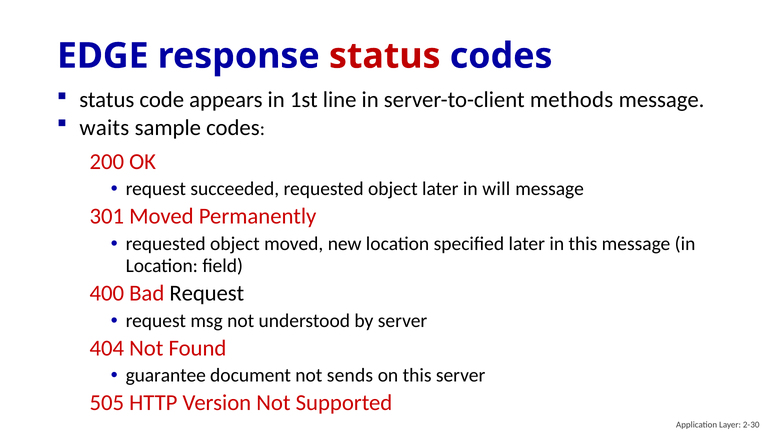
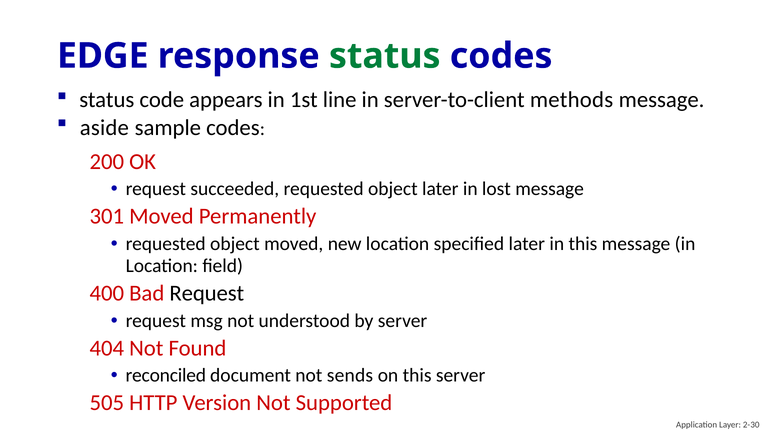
status colour: red -> green (385, 56)
waits: waits -> aside (104, 128)
will: will -> lost (496, 189)
guarantee: guarantee -> reconciled (166, 375)
